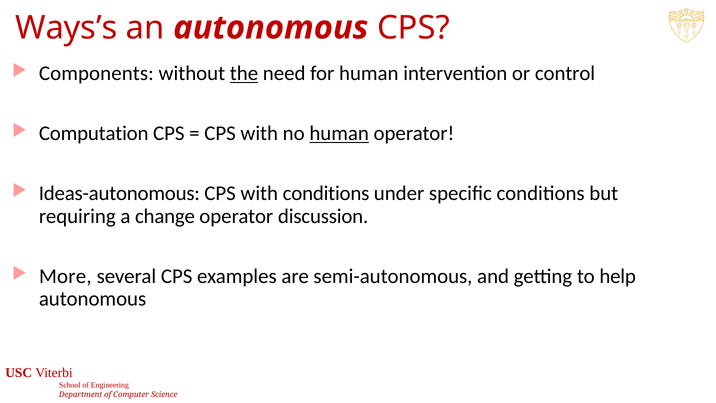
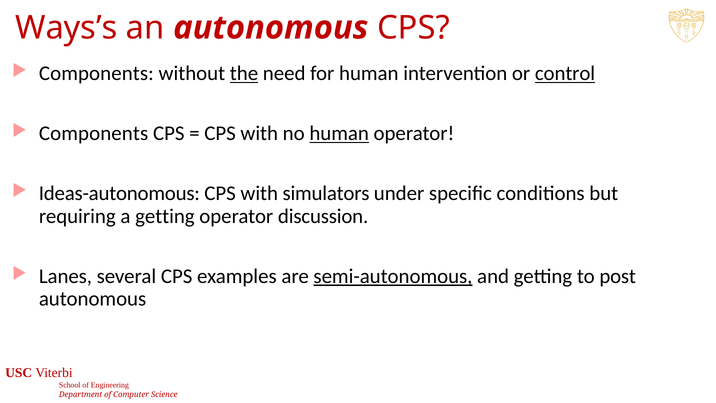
control underline: none -> present (565, 73)
Computation: Computation -> Components (94, 133)
with conditions: conditions -> simulators (326, 193)
a change: change -> getting (165, 216)
More: More -> Lanes (65, 276)
semi-autonomous underline: none -> present (393, 276)
help: help -> post (618, 276)
